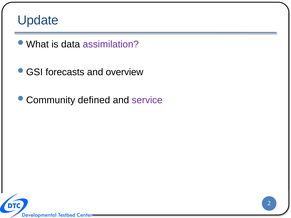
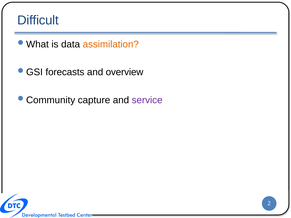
Update: Update -> Difficult (38, 20)
assimilation colour: purple -> orange (111, 44)
defined: defined -> capture (94, 100)
